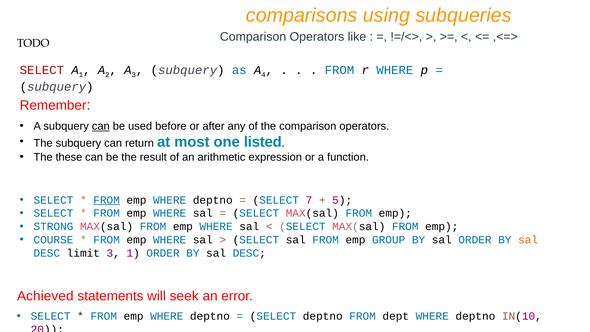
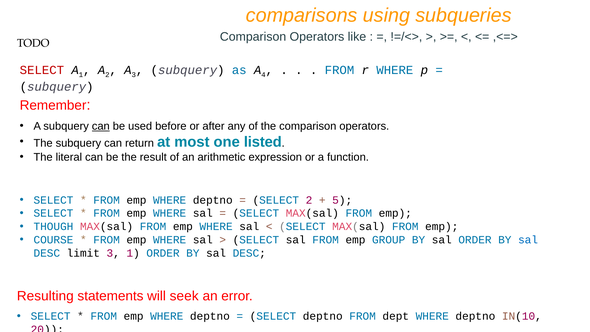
these: these -> literal (69, 157)
FROM underline: present -> none (107, 200)
SELECT 7: 7 -> 2 (309, 200)
STRONG: STRONG -> THOUGH (53, 227)
sal colour: orange -> blue (528, 240)
Achieved: Achieved -> Resulting (45, 296)
